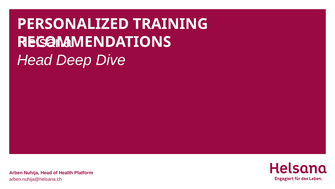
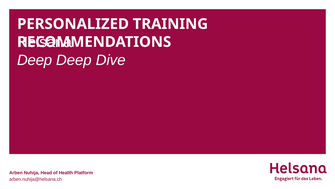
Head: Head -> Deep (35, 60)
